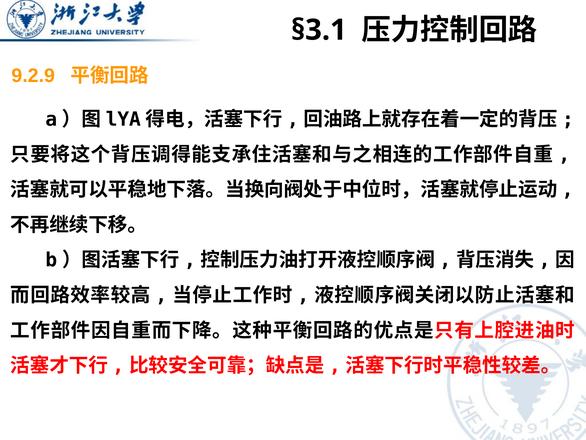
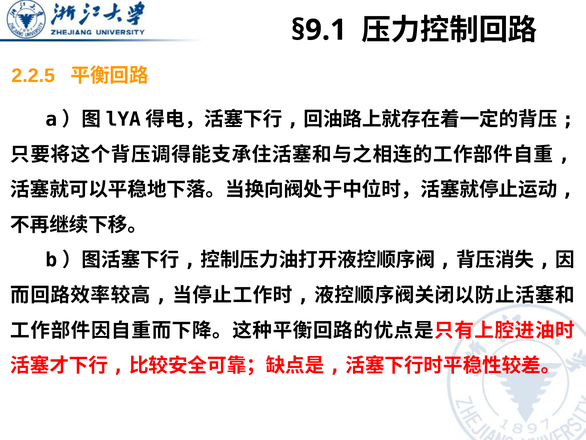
§3.1: §3.1 -> §9.1 (319, 30)
9.2.9: 9.2.9 -> 2.2.5 (33, 75)
